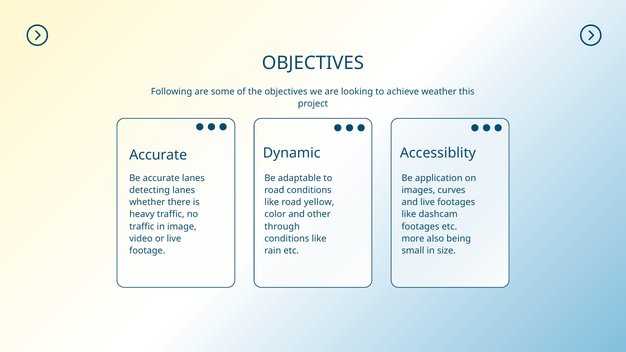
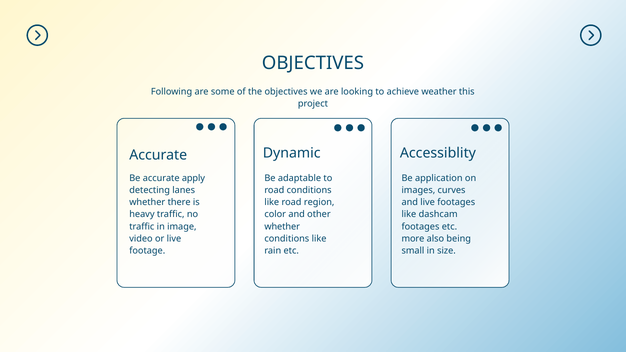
accurate lanes: lanes -> apply (193, 178)
yellow: yellow -> region (319, 202)
through: through -> whether (282, 227)
